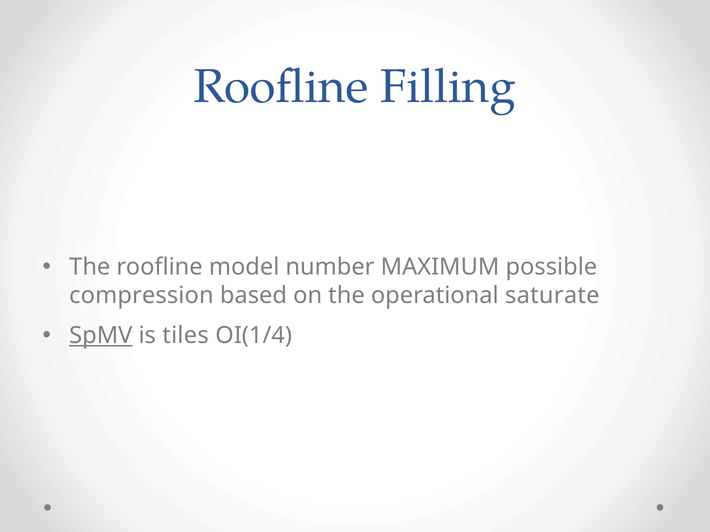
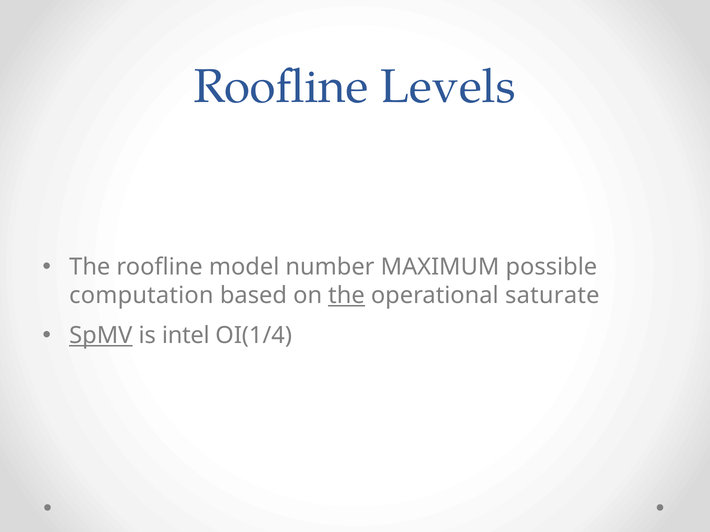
Filling: Filling -> Levels (448, 87)
compression: compression -> computation (141, 296)
the underline: none -> present (346, 296)
tiles: tiles -> intel (186, 336)
